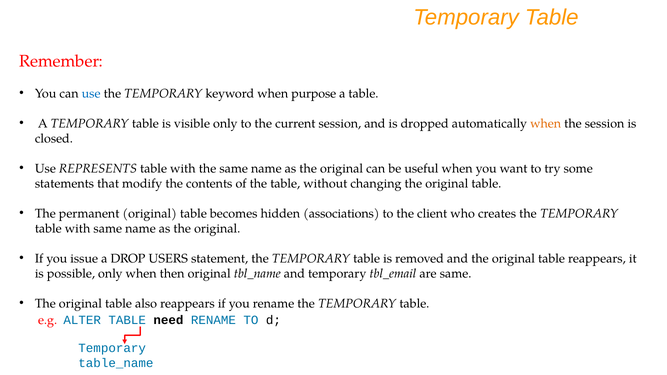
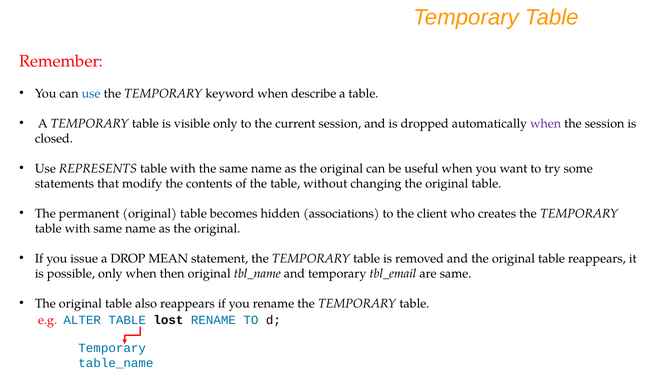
purpose: purpose -> describe (314, 93)
when colour: orange -> purple (546, 123)
USERS: USERS -> MEAN (168, 259)
need: need -> lost (168, 320)
